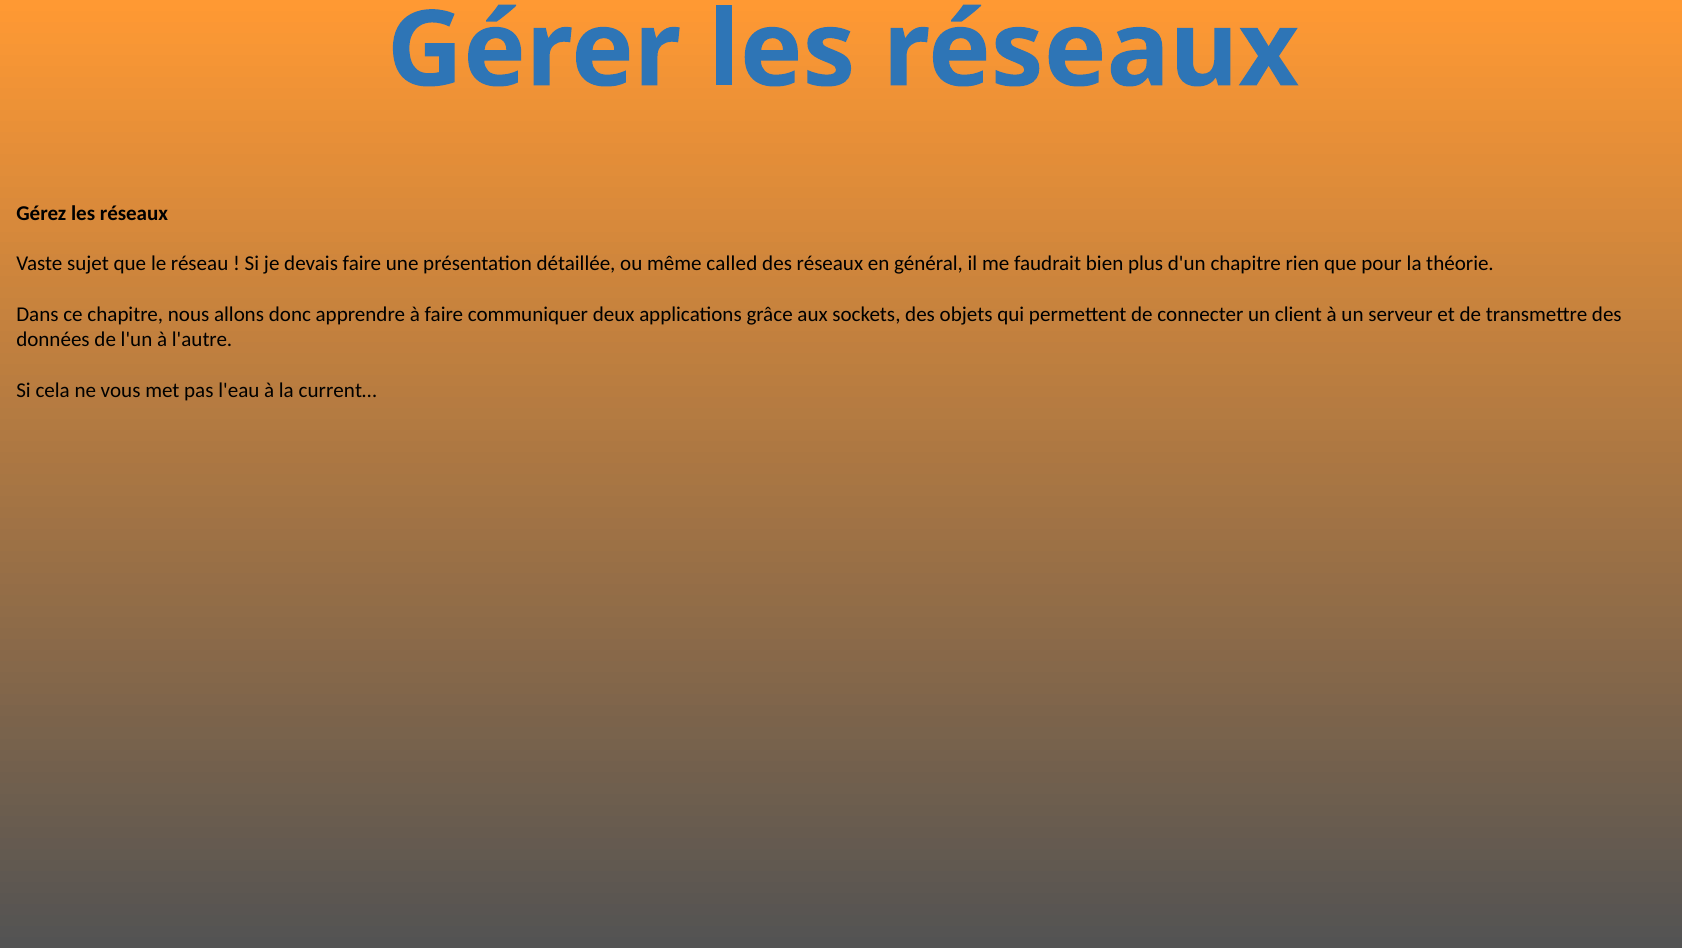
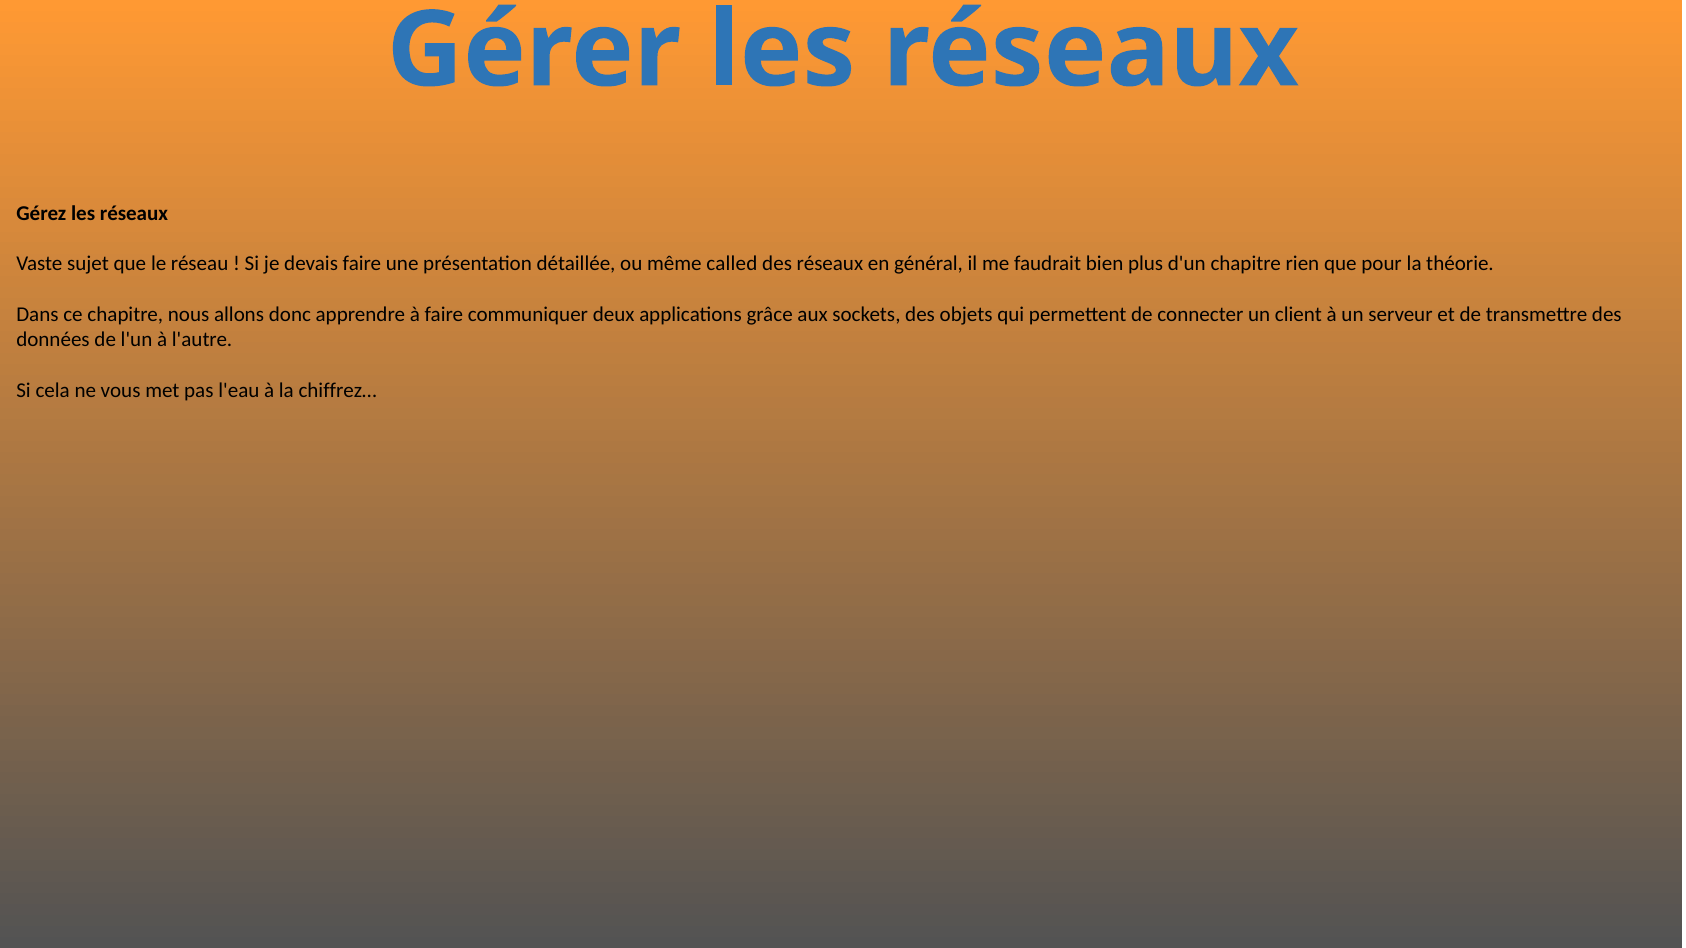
current…: current… -> chiffrez… (338, 390)
